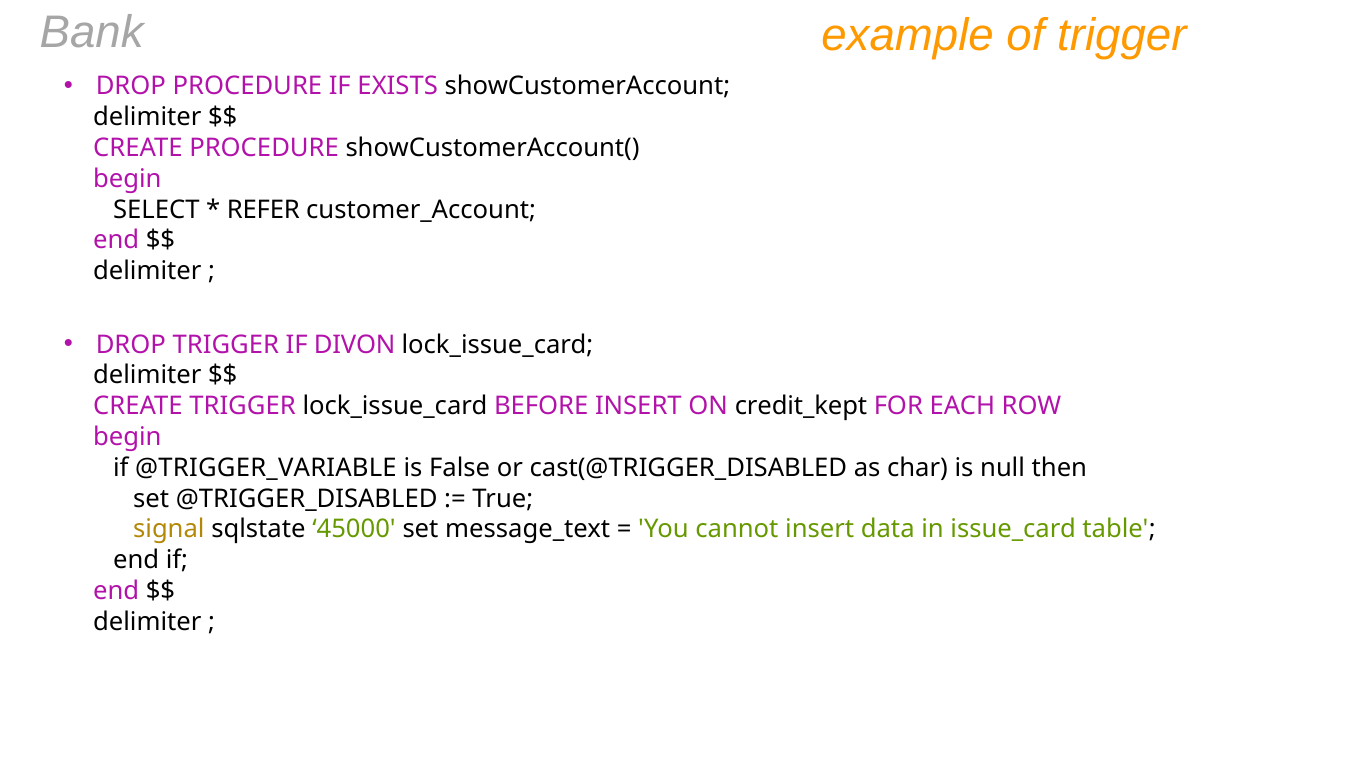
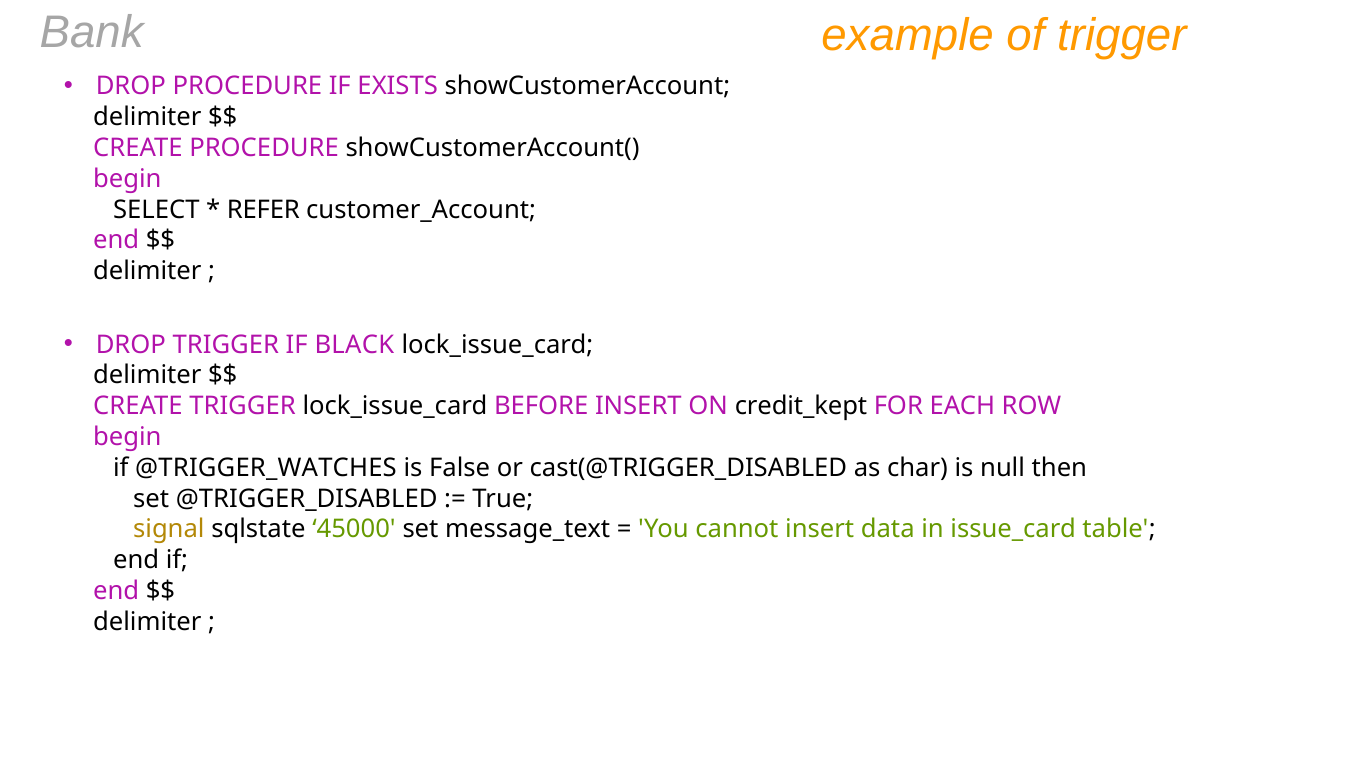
DIVON: DIVON -> BLACK (354, 344)
@TRIGGER_VARIABLE: @TRIGGER_VARIABLE -> @TRIGGER_WATCHES (266, 467)
